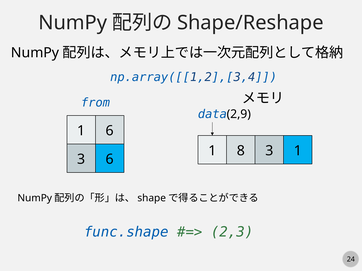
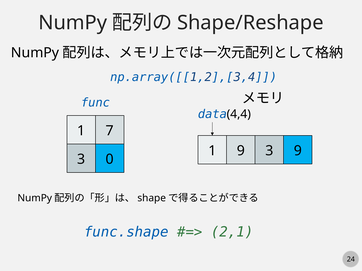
from: from -> func (95, 103)
2,9: 2,9 -> 4,4 (239, 114)
1 6: 6 -> 7 (110, 131)
1 8: 8 -> 9 (241, 151)
3 1: 1 -> 9 (298, 151)
3 6: 6 -> 0 (110, 160)
2,3: 2,3 -> 2,1 (232, 232)
